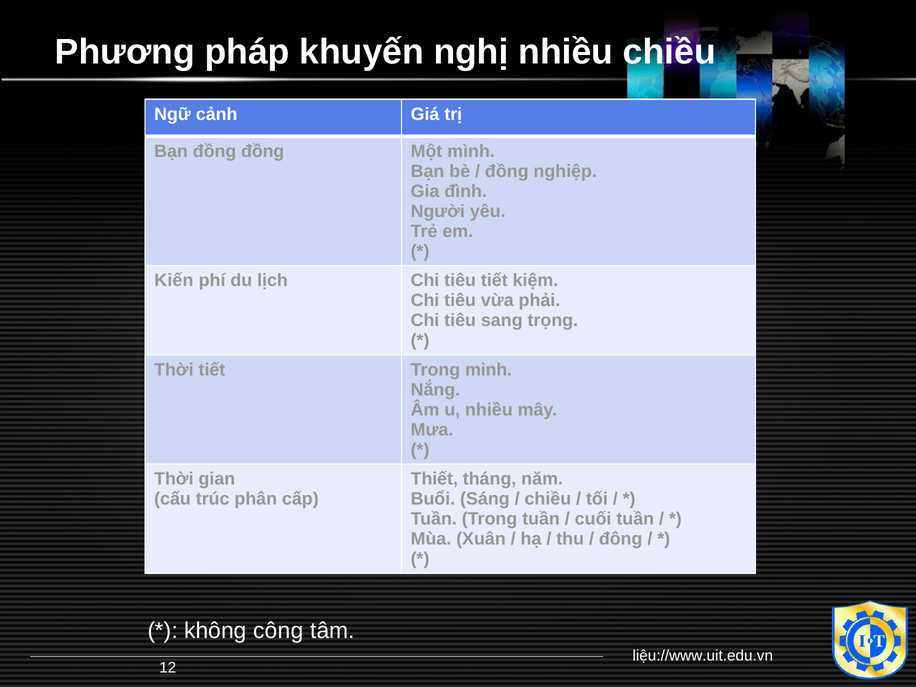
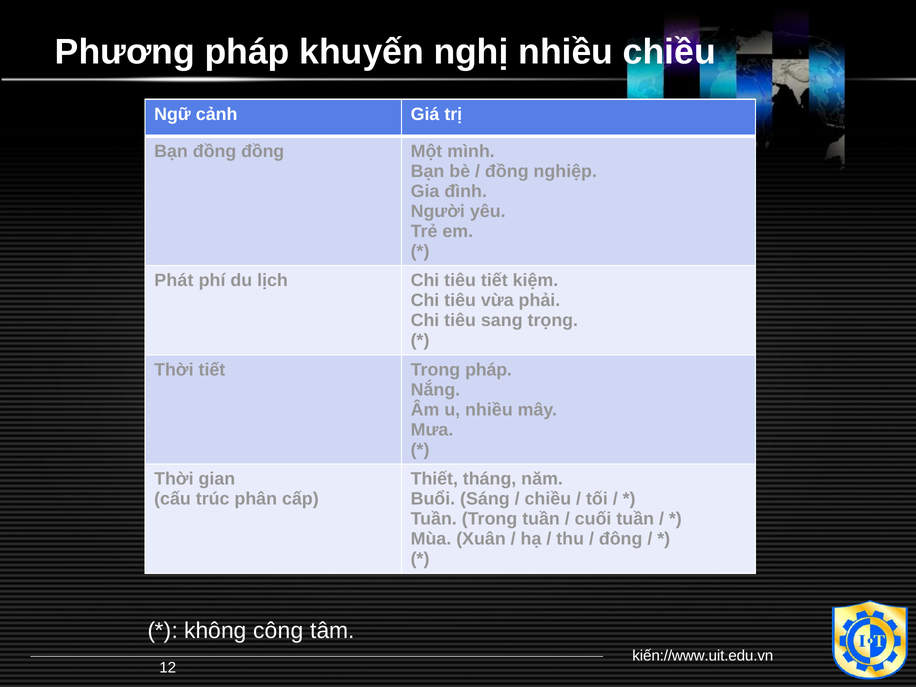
Kiến: Kiến -> Phát (174, 280)
Trong minh: minh -> pháp (489, 370)
liệu://www.uit.edu.vn: liệu://www.uit.edu.vn -> kiến://www.uit.edu.vn (703, 656)
